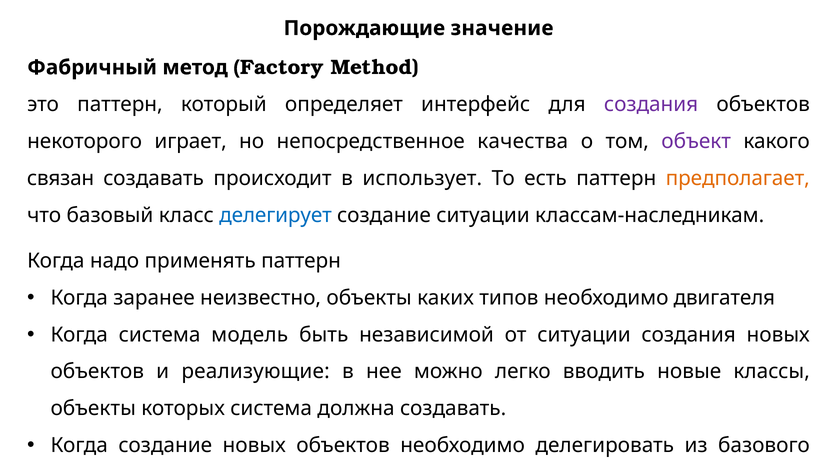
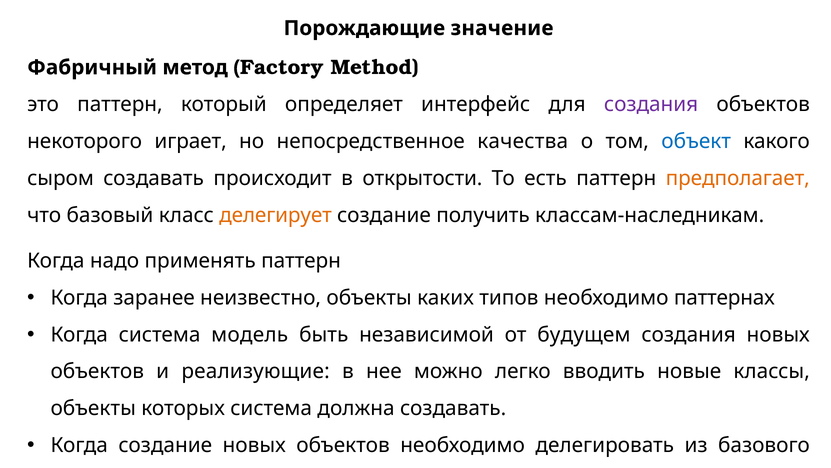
объект colour: purple -> blue (696, 141)
связан: связан -> сыром (61, 178)
использует: использует -> открытости (422, 178)
делегирует colour: blue -> orange (276, 215)
создание ситуации: ситуации -> получить (483, 215)
двигателя: двигателя -> паттернах (724, 297)
от ситуации: ситуации -> будущем (584, 334)
